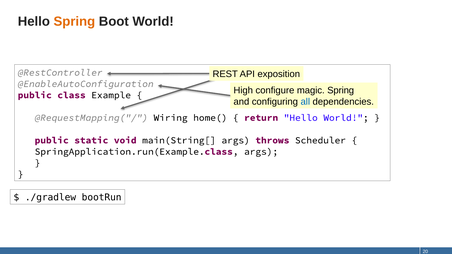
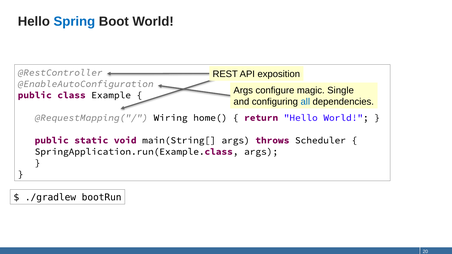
Spring colour: orange -> blue (74, 22)
High: High -> Args (243, 91)
magic Spring: Spring -> Single (341, 91)
